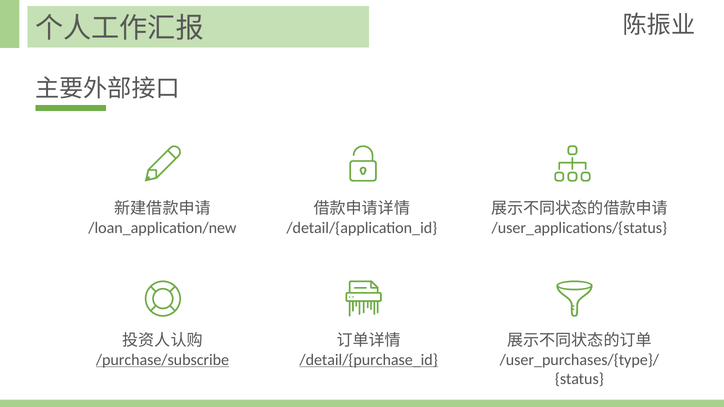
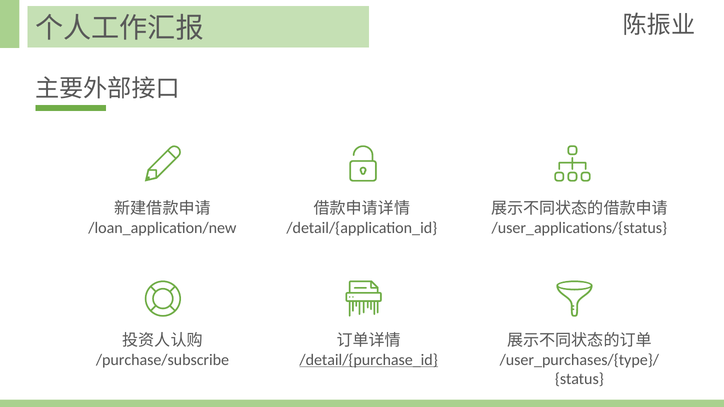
/purchase/subscribe underline: present -> none (162, 360)
